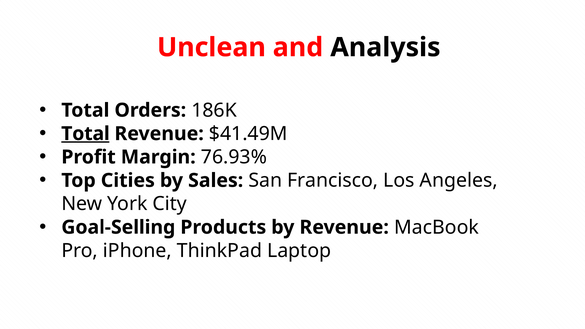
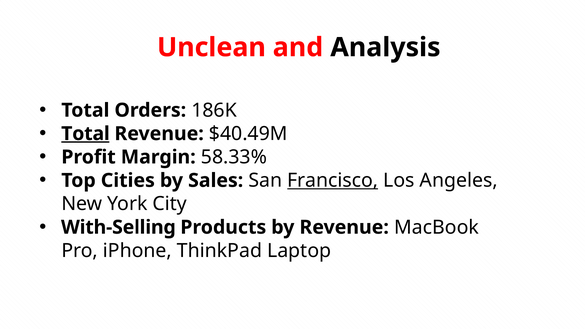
$41.49M: $41.49M -> $40.49M (248, 134)
76.93%: 76.93% -> 58.33% (234, 157)
Francisco underline: none -> present (333, 180)
Goal-Selling: Goal-Selling -> With-Selling (118, 227)
